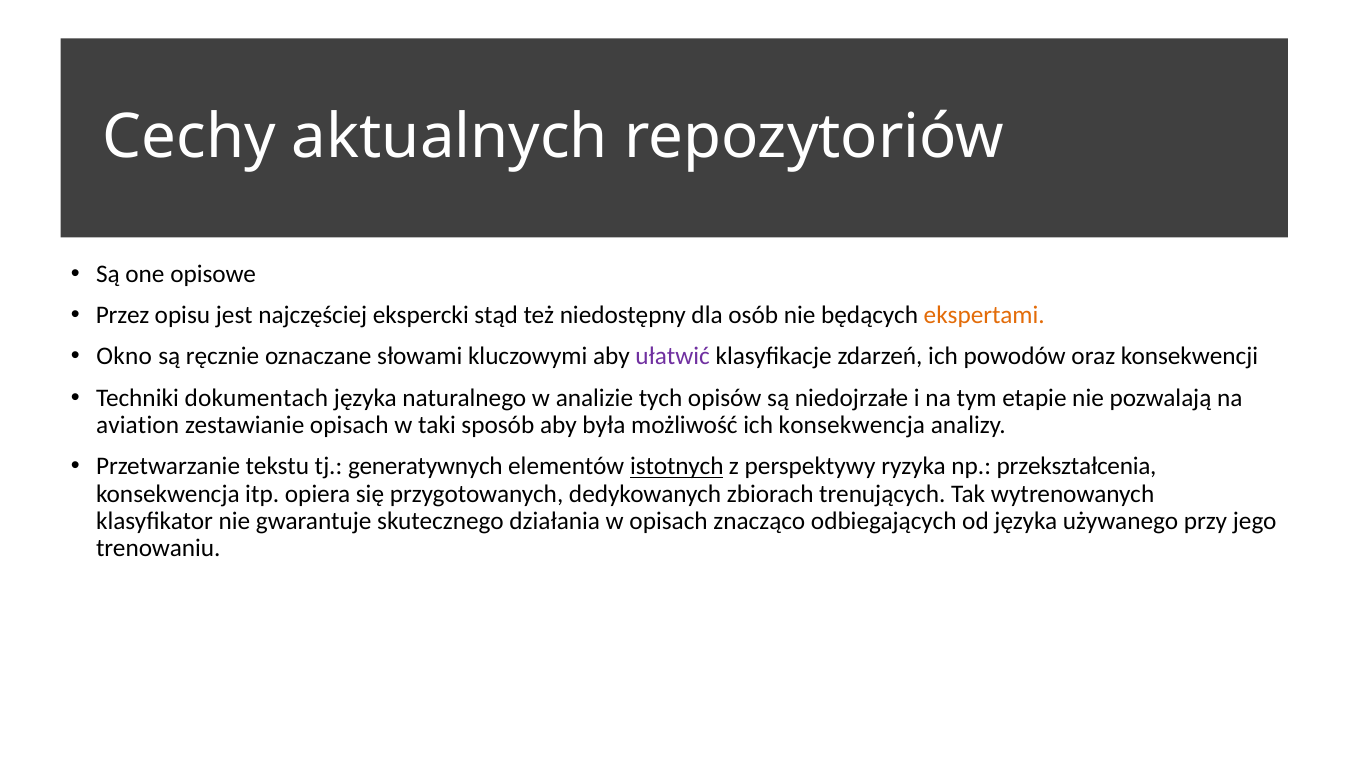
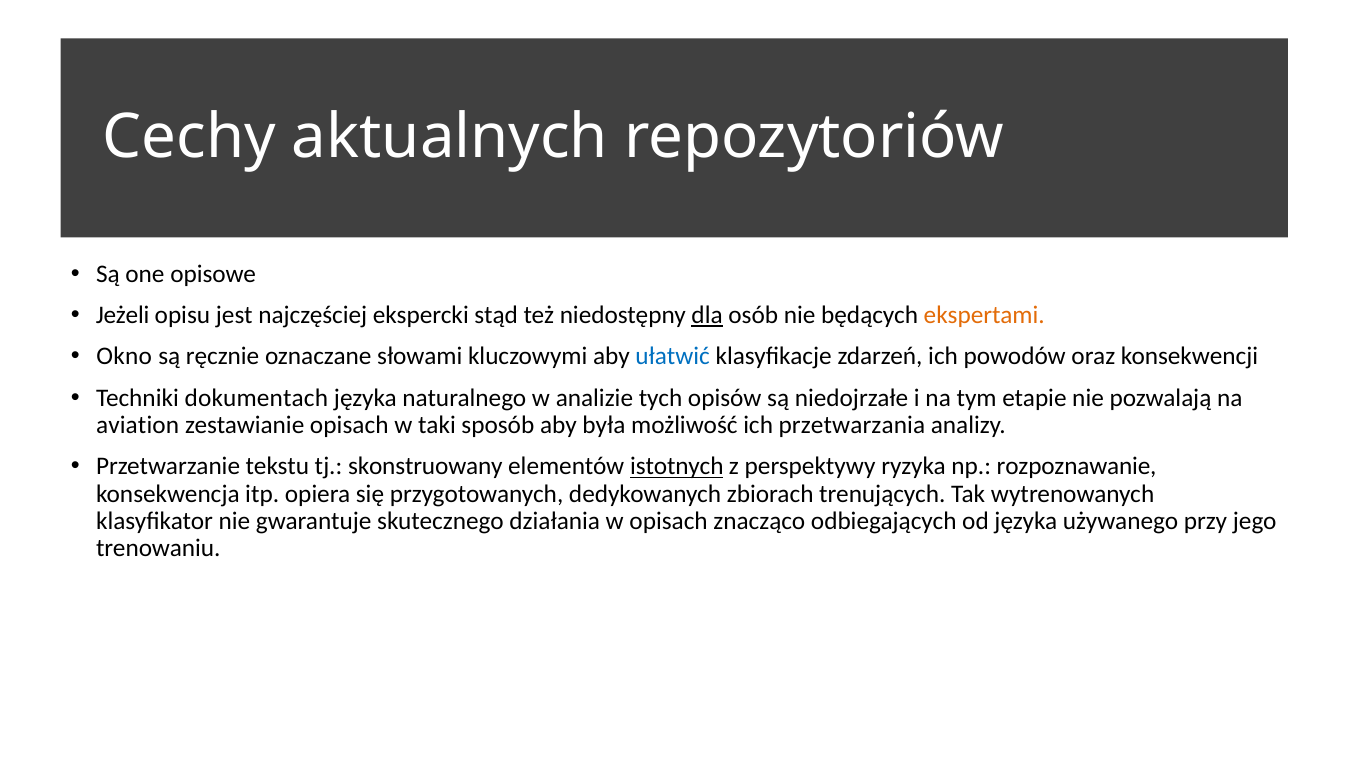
Przez: Przez -> Jeżeli (123, 315)
dla underline: none -> present (707, 315)
ułatwić colour: purple -> blue (673, 357)
ich konsekwencja: konsekwencja -> przetwarzania (852, 425)
generatywnych: generatywnych -> skonstruowany (425, 467)
przekształcenia: przekształcenia -> rozpoznawanie (1077, 467)
